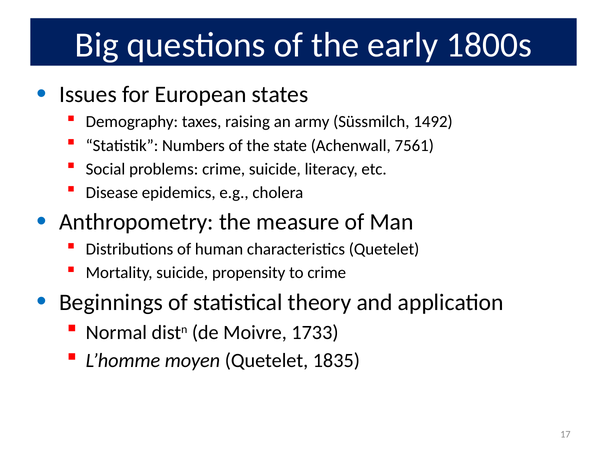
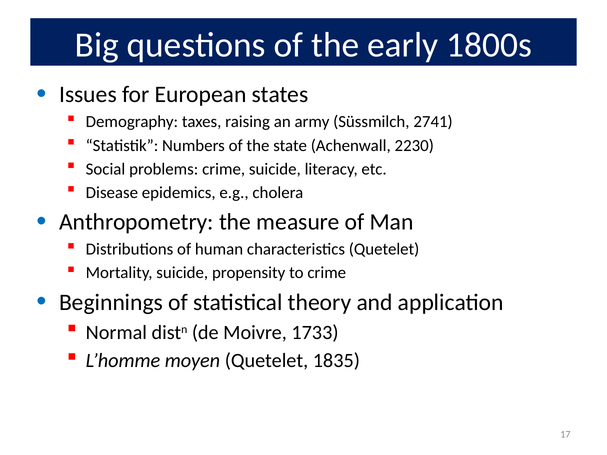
1492: 1492 -> 2741 (433, 122)
7561: 7561 -> 2230 (414, 146)
